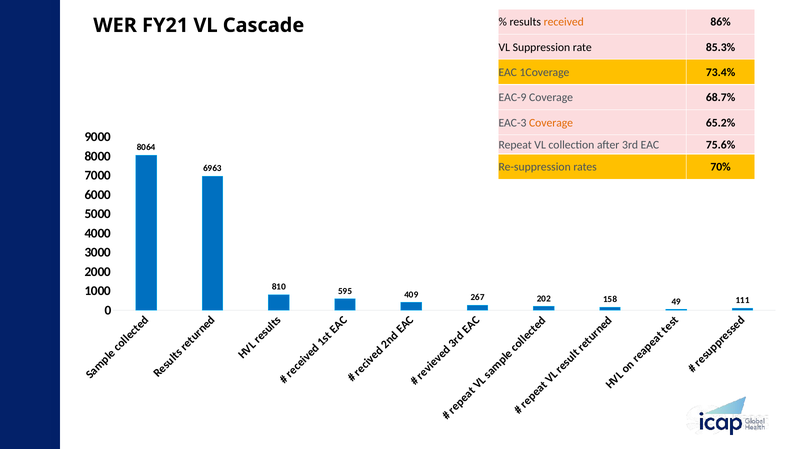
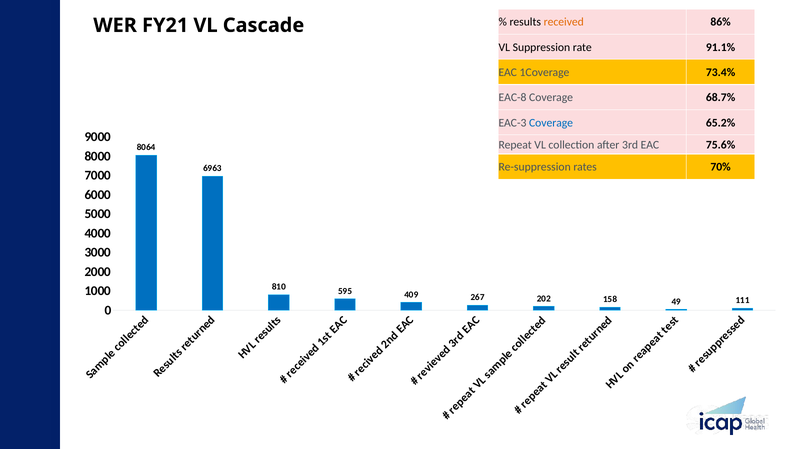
85.3%: 85.3% -> 91.1% (721, 47)
EAC-9: EAC-9 -> EAC-8 (513, 97)
Coverage colour: orange -> blue (551, 123)
